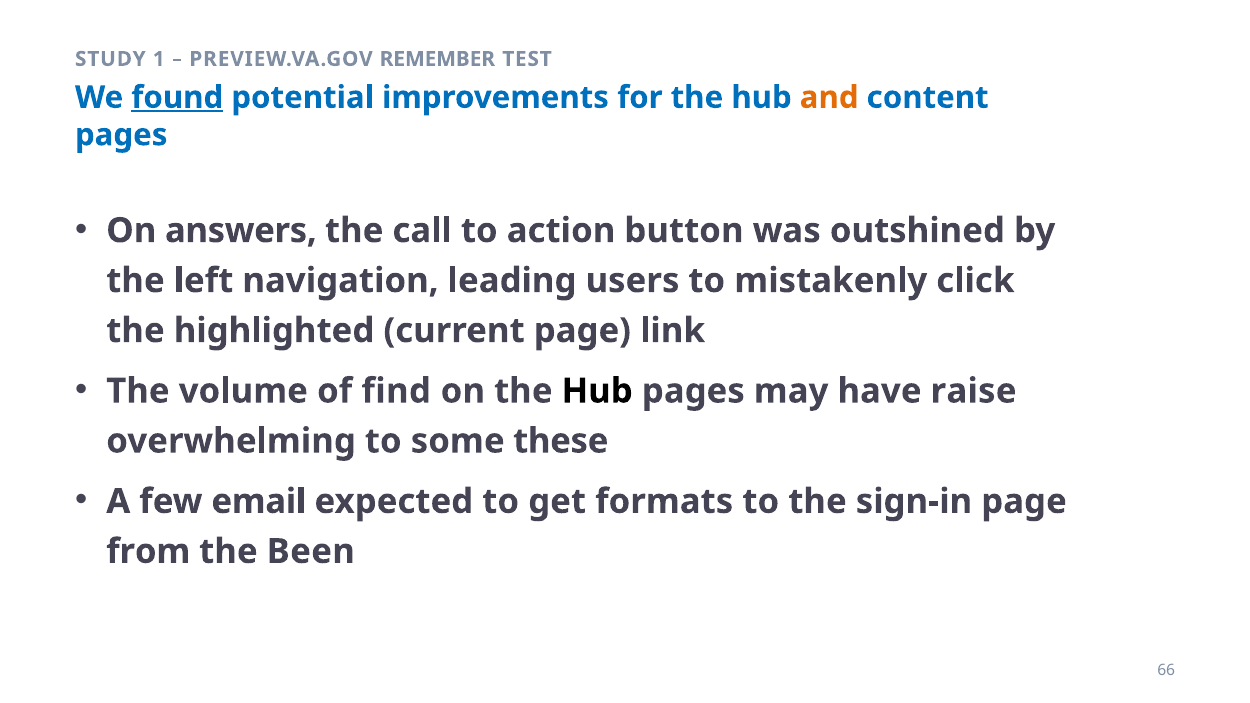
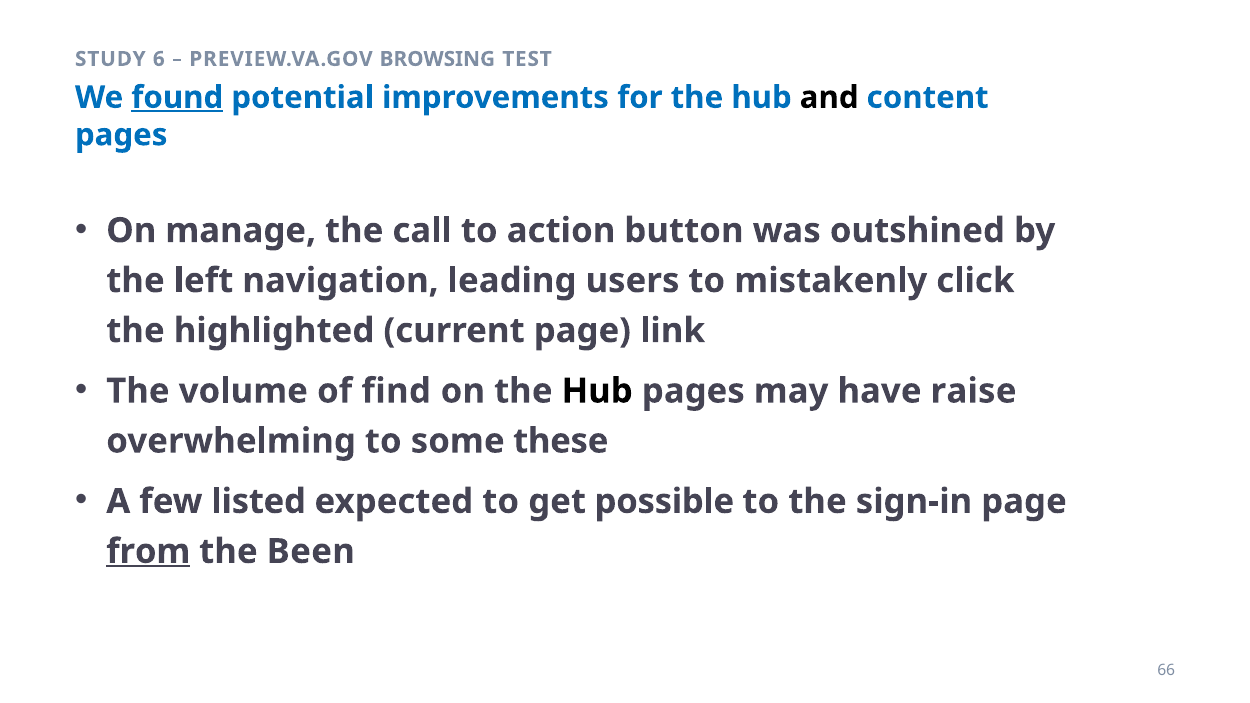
1: 1 -> 6 (159, 59)
REMEMBER: REMEMBER -> BROWSING (437, 59)
and colour: orange -> black (829, 98)
answers: answers -> manage (241, 231)
email: email -> listed (259, 502)
formats: formats -> possible (664, 502)
from underline: none -> present (148, 552)
